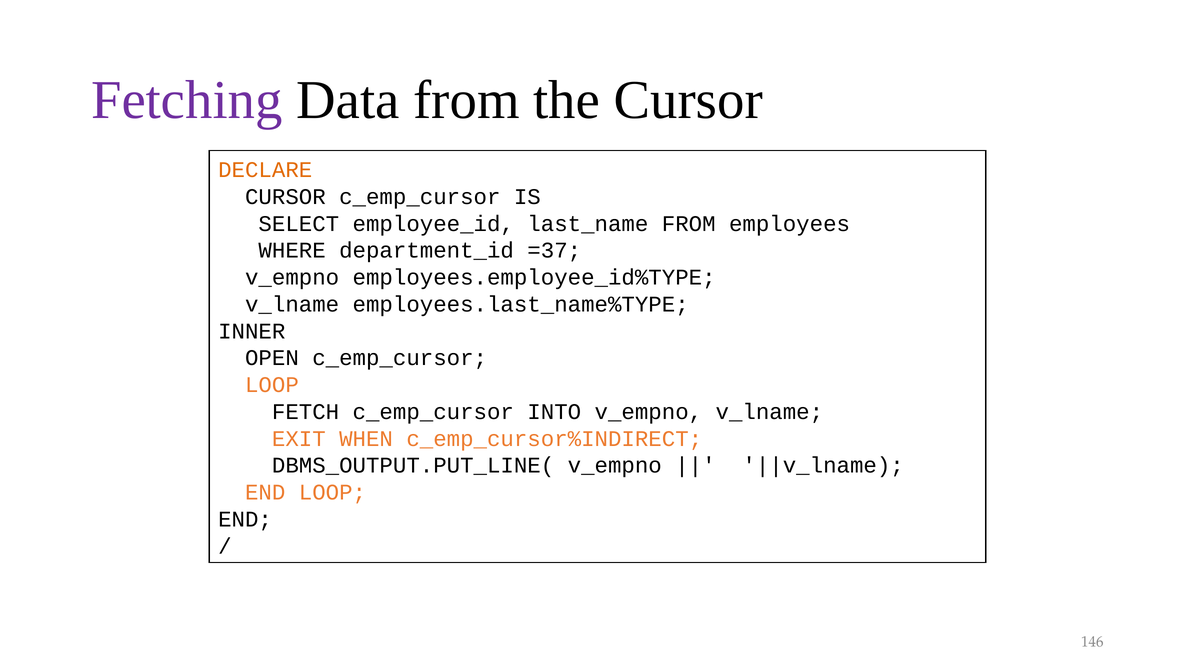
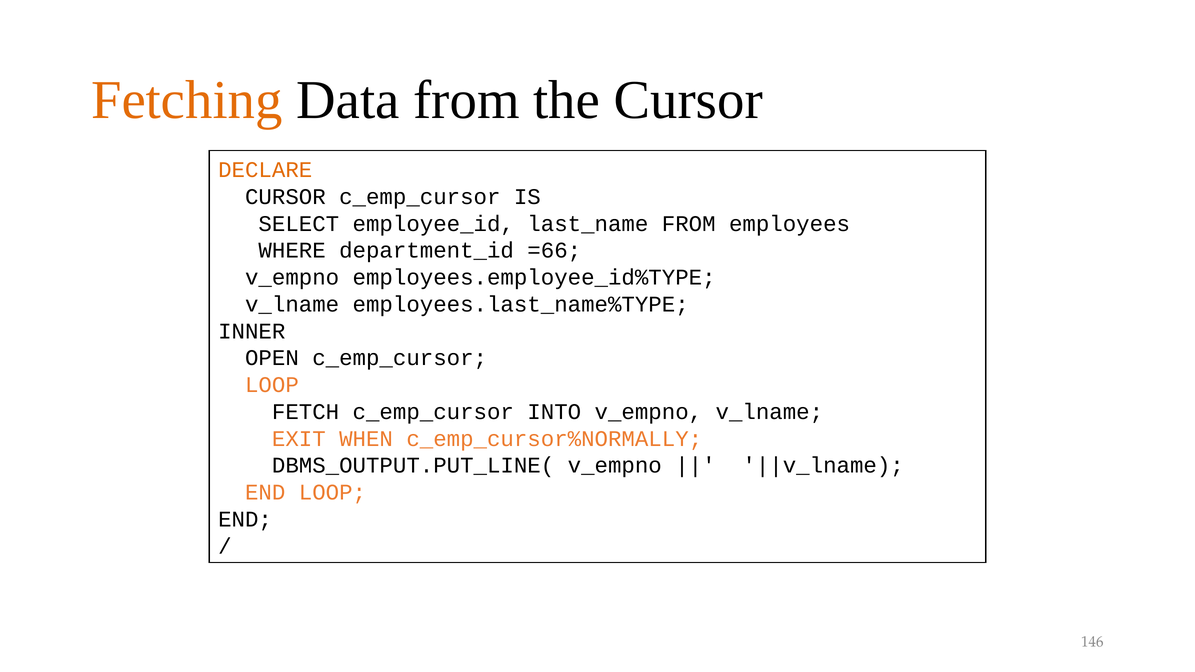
Fetching colour: purple -> orange (187, 100)
=37: =37 -> =66 (554, 251)
c_emp_cursor%INDIRECT: c_emp_cursor%INDIRECT -> c_emp_cursor%NORMALLY (554, 439)
